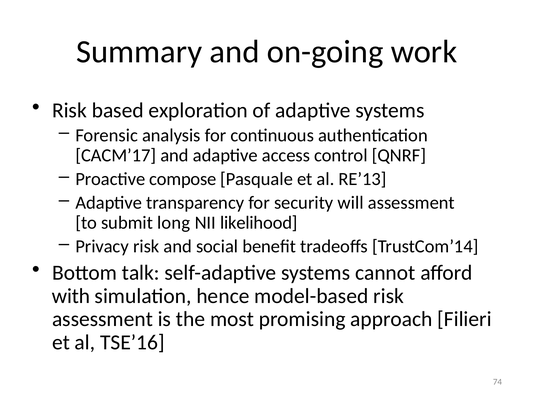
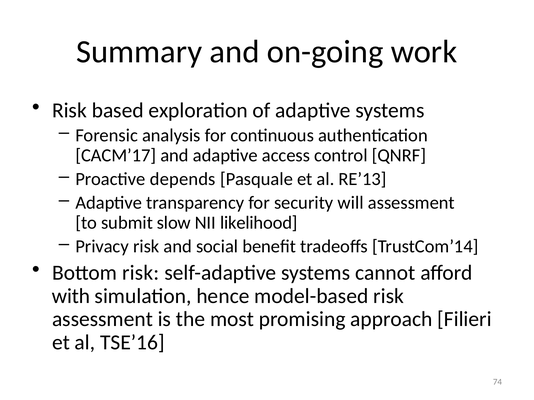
compose: compose -> depends (183, 179)
long: long -> slow (174, 223)
Bottom talk: talk -> risk (141, 273)
